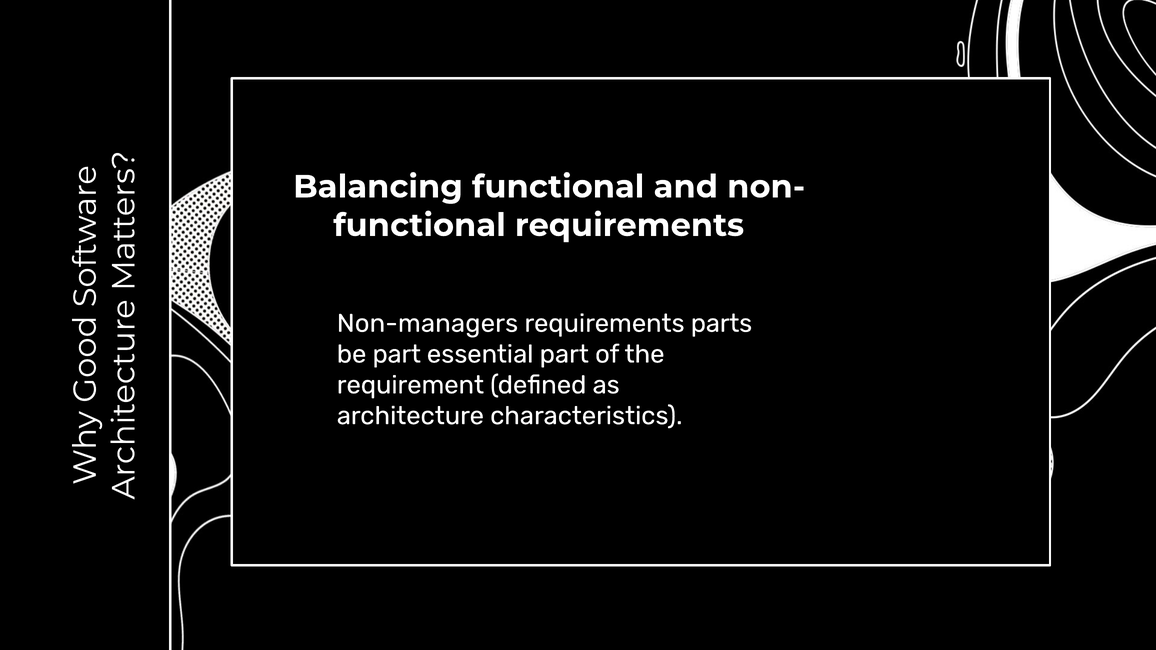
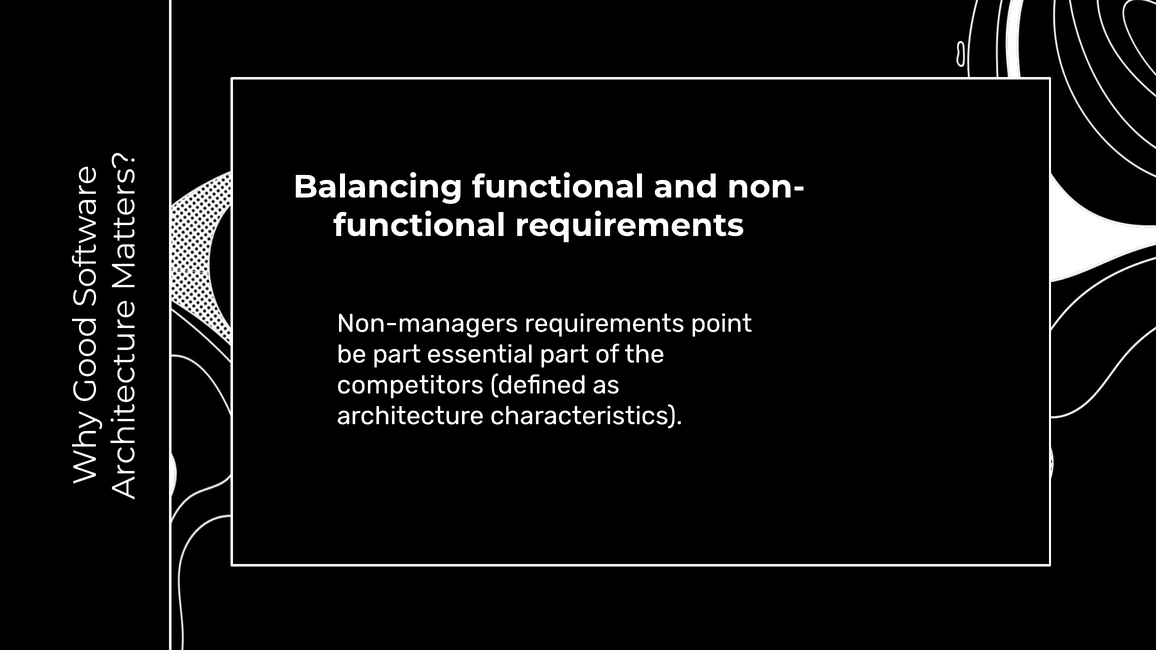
parts: parts -> point (721, 323)
requirement: requirement -> competitors (410, 385)
